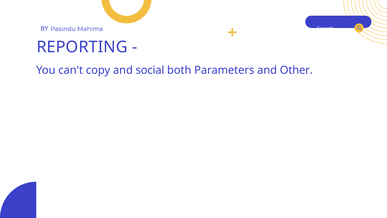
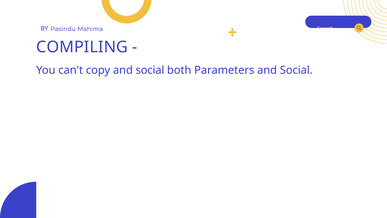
REPORTING: REPORTING -> COMPILING (82, 47)
Parameters and Other: Other -> Social (296, 70)
